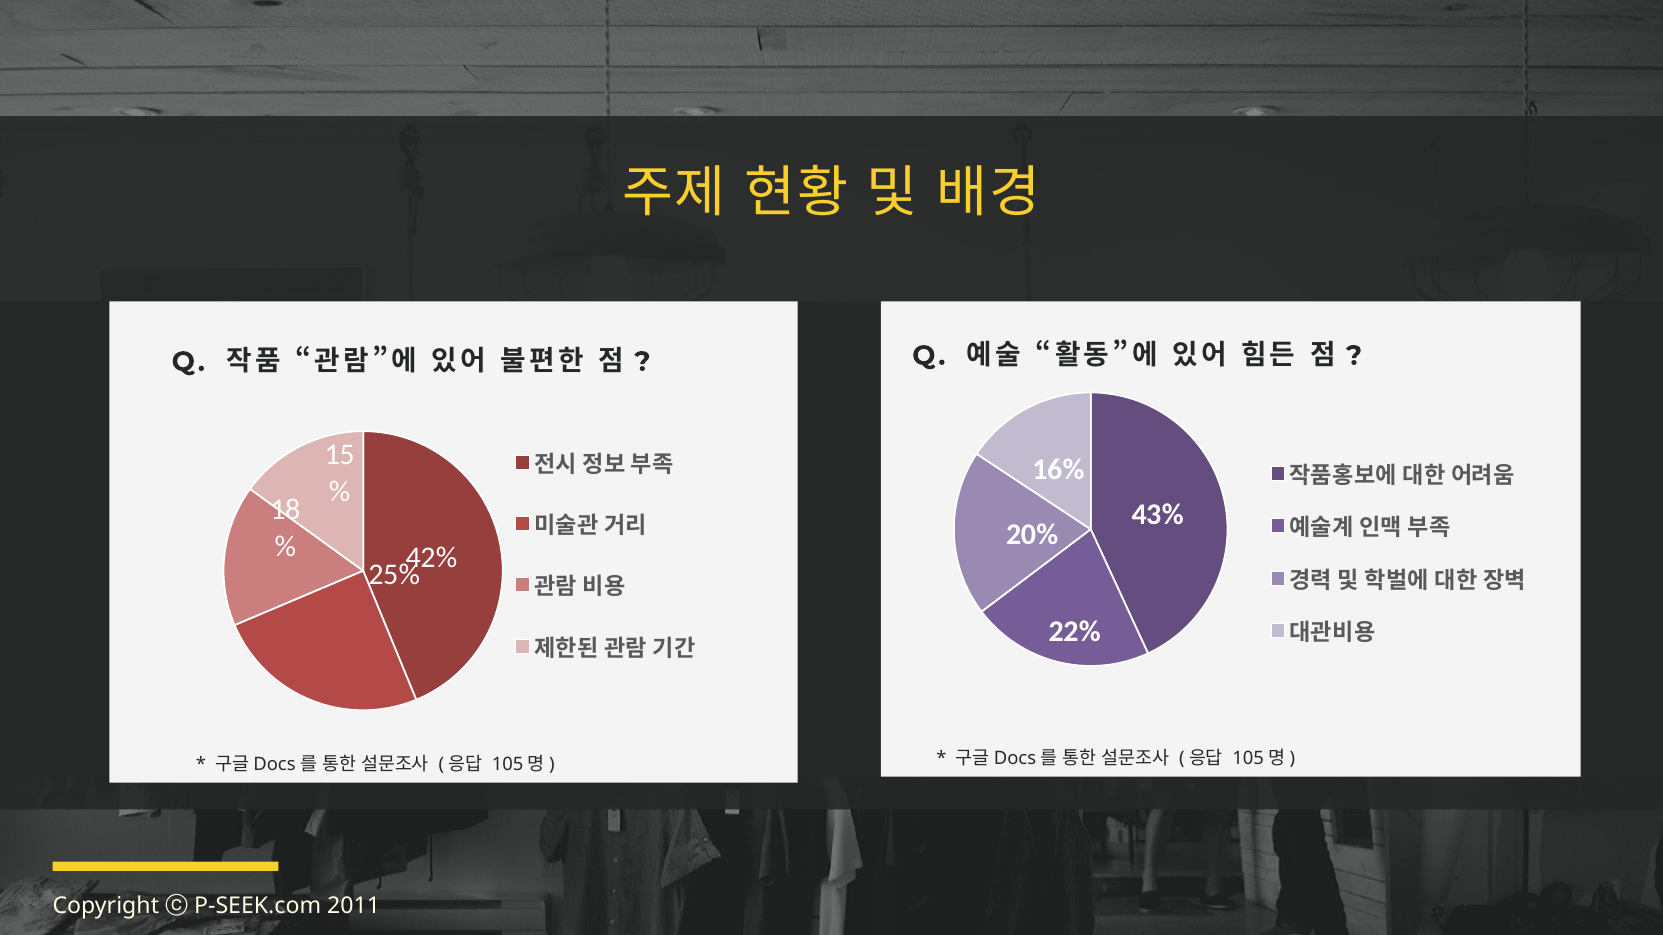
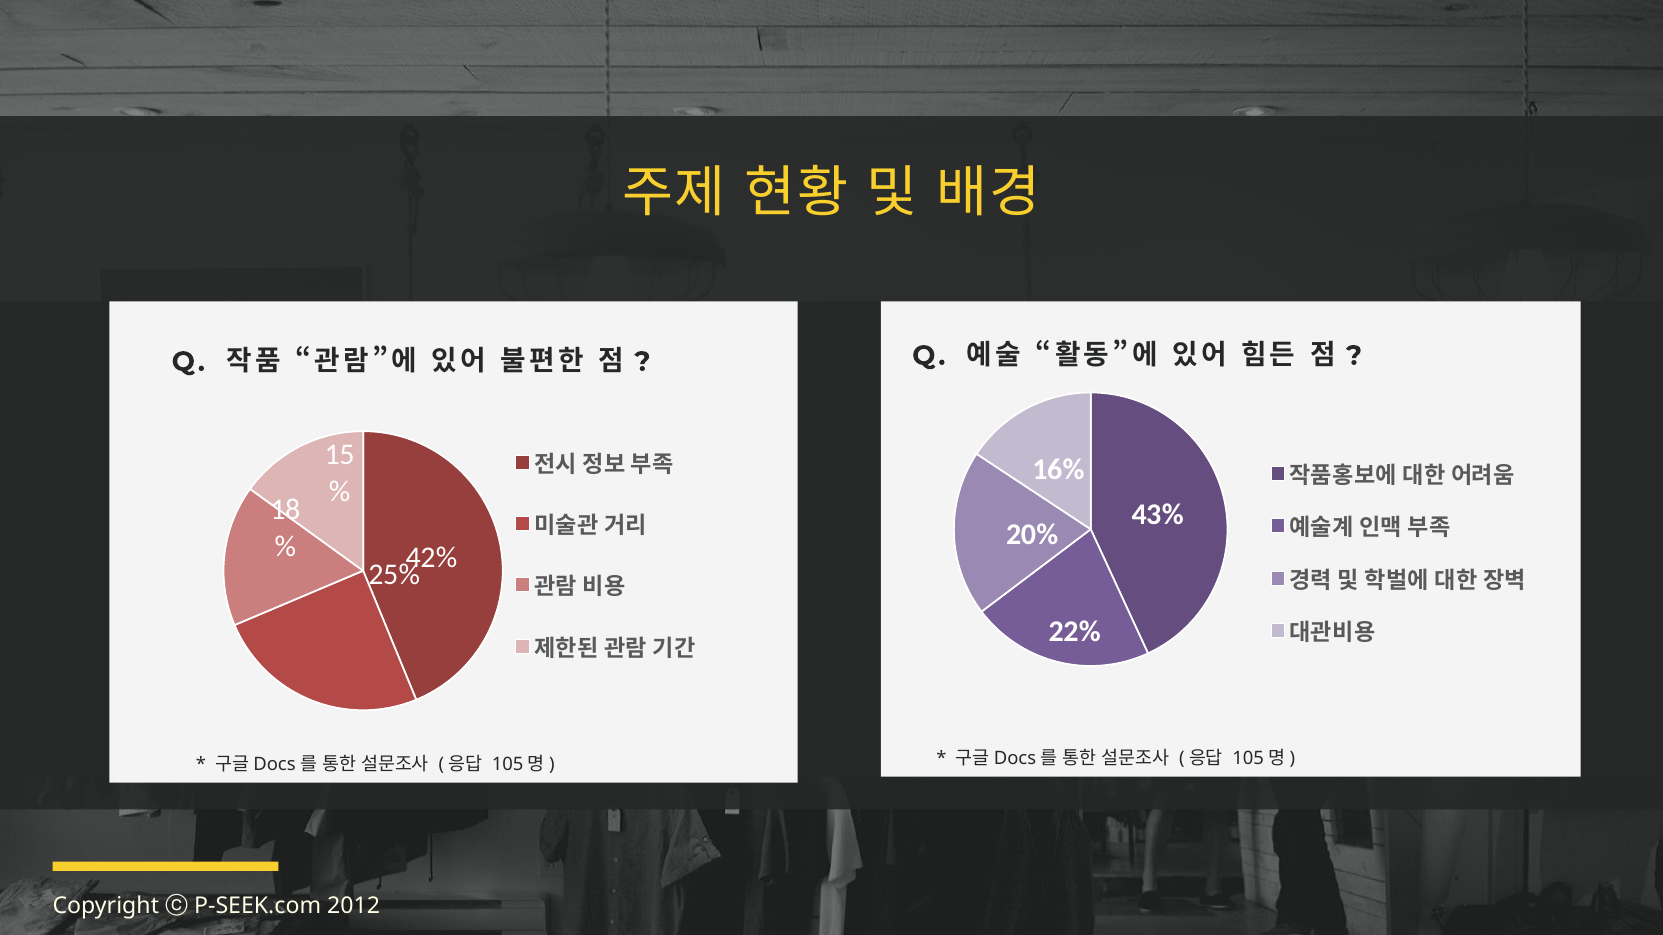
2011: 2011 -> 2012 (354, 906)
